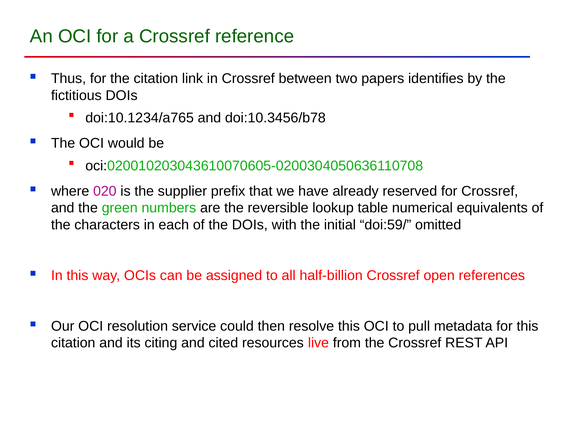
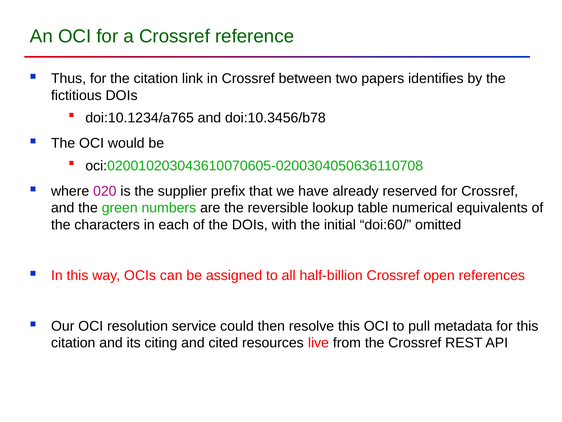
doi:59/: doi:59/ -> doi:60/ (386, 225)
